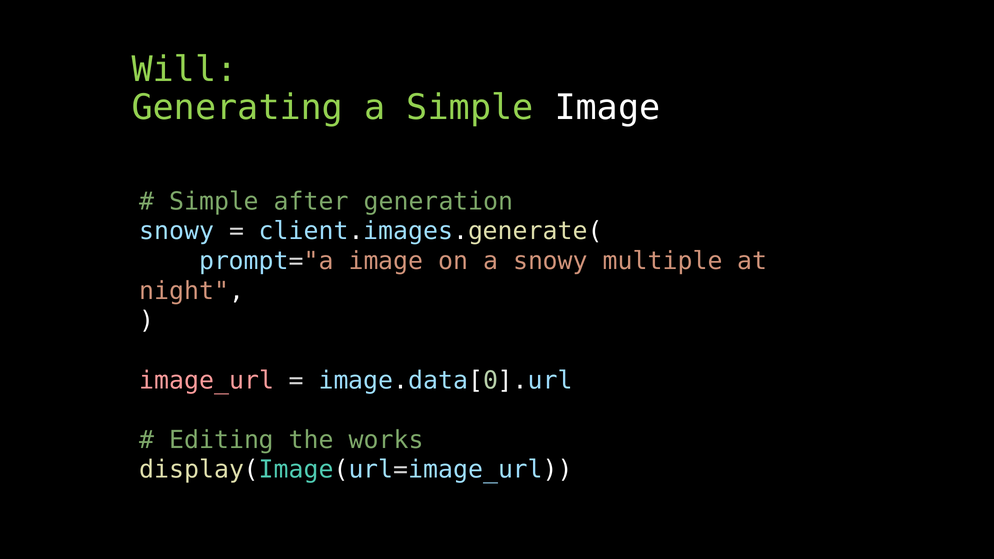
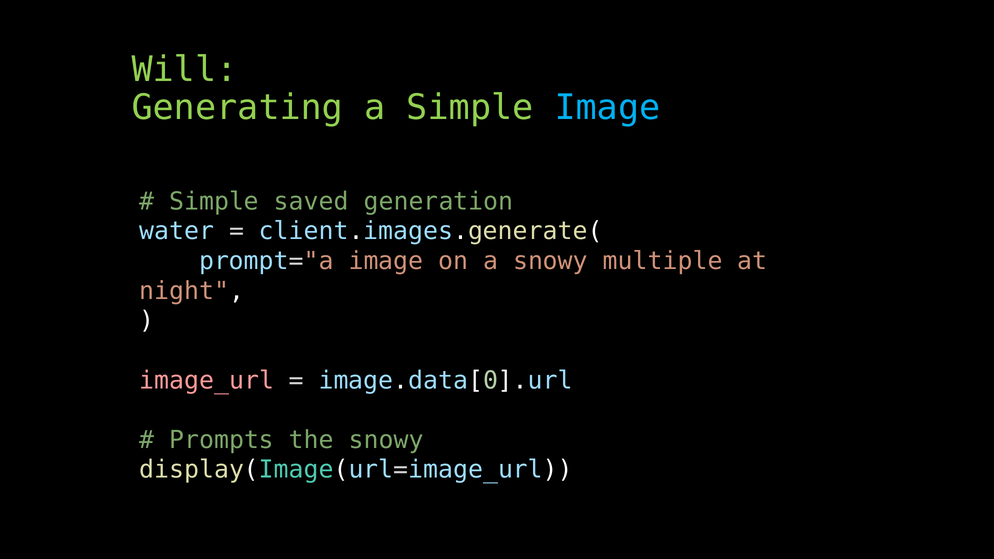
Image colour: white -> light blue (607, 107)
after: after -> saved (311, 202)
snowy: snowy -> water (177, 231)
Editing: Editing -> Prompts (222, 440)
the works: works -> snowy (386, 440)
